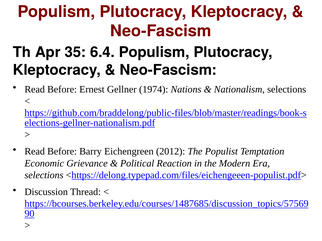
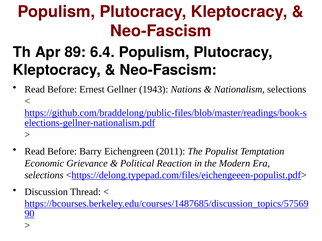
35: 35 -> 89 (75, 52)
1974: 1974 -> 1943 (154, 89)
2012: 2012 -> 2011 (171, 152)
